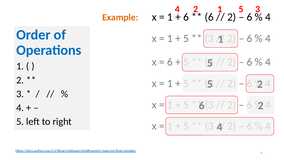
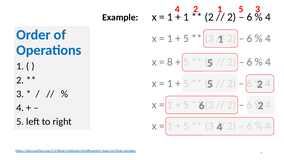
6: 6 -> 1 (186, 17)
6: 6 -> 2 (209, 17)
Example colour: orange -> black (120, 17)
6: 6 -> 8 (170, 62)
